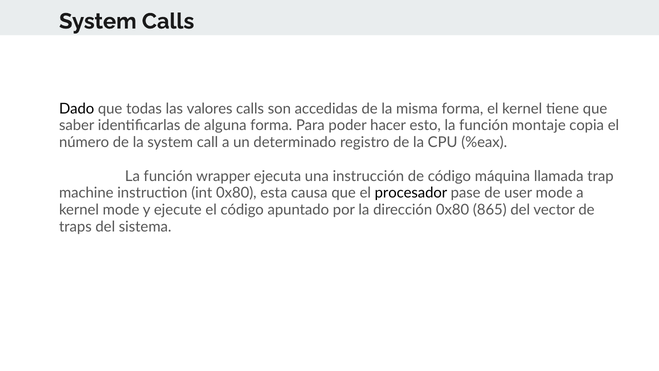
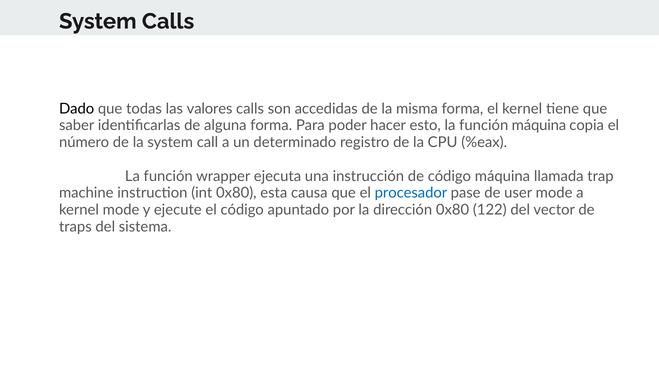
función montaje: montaje -> máquina (539, 125)
procesador colour: black -> blue (411, 193)
865: 865 -> 122 (490, 210)
